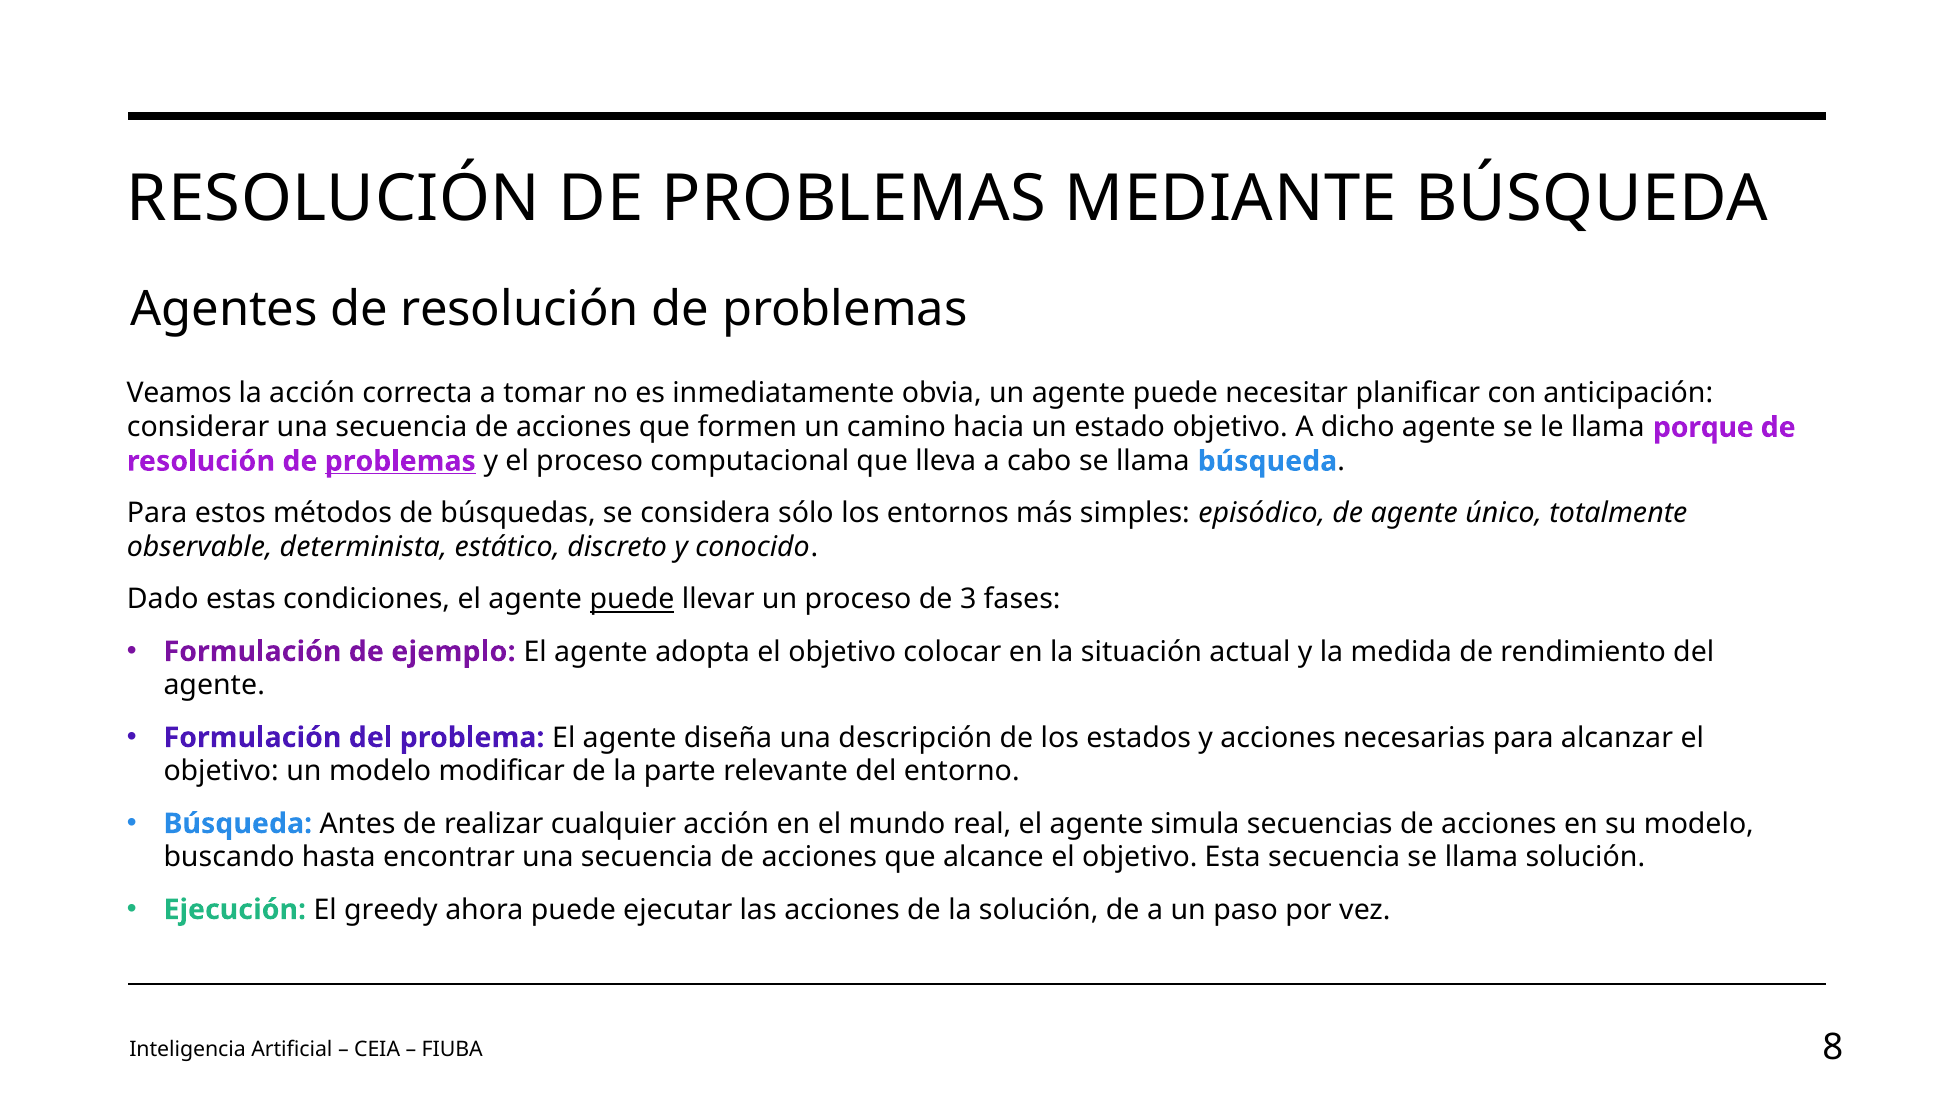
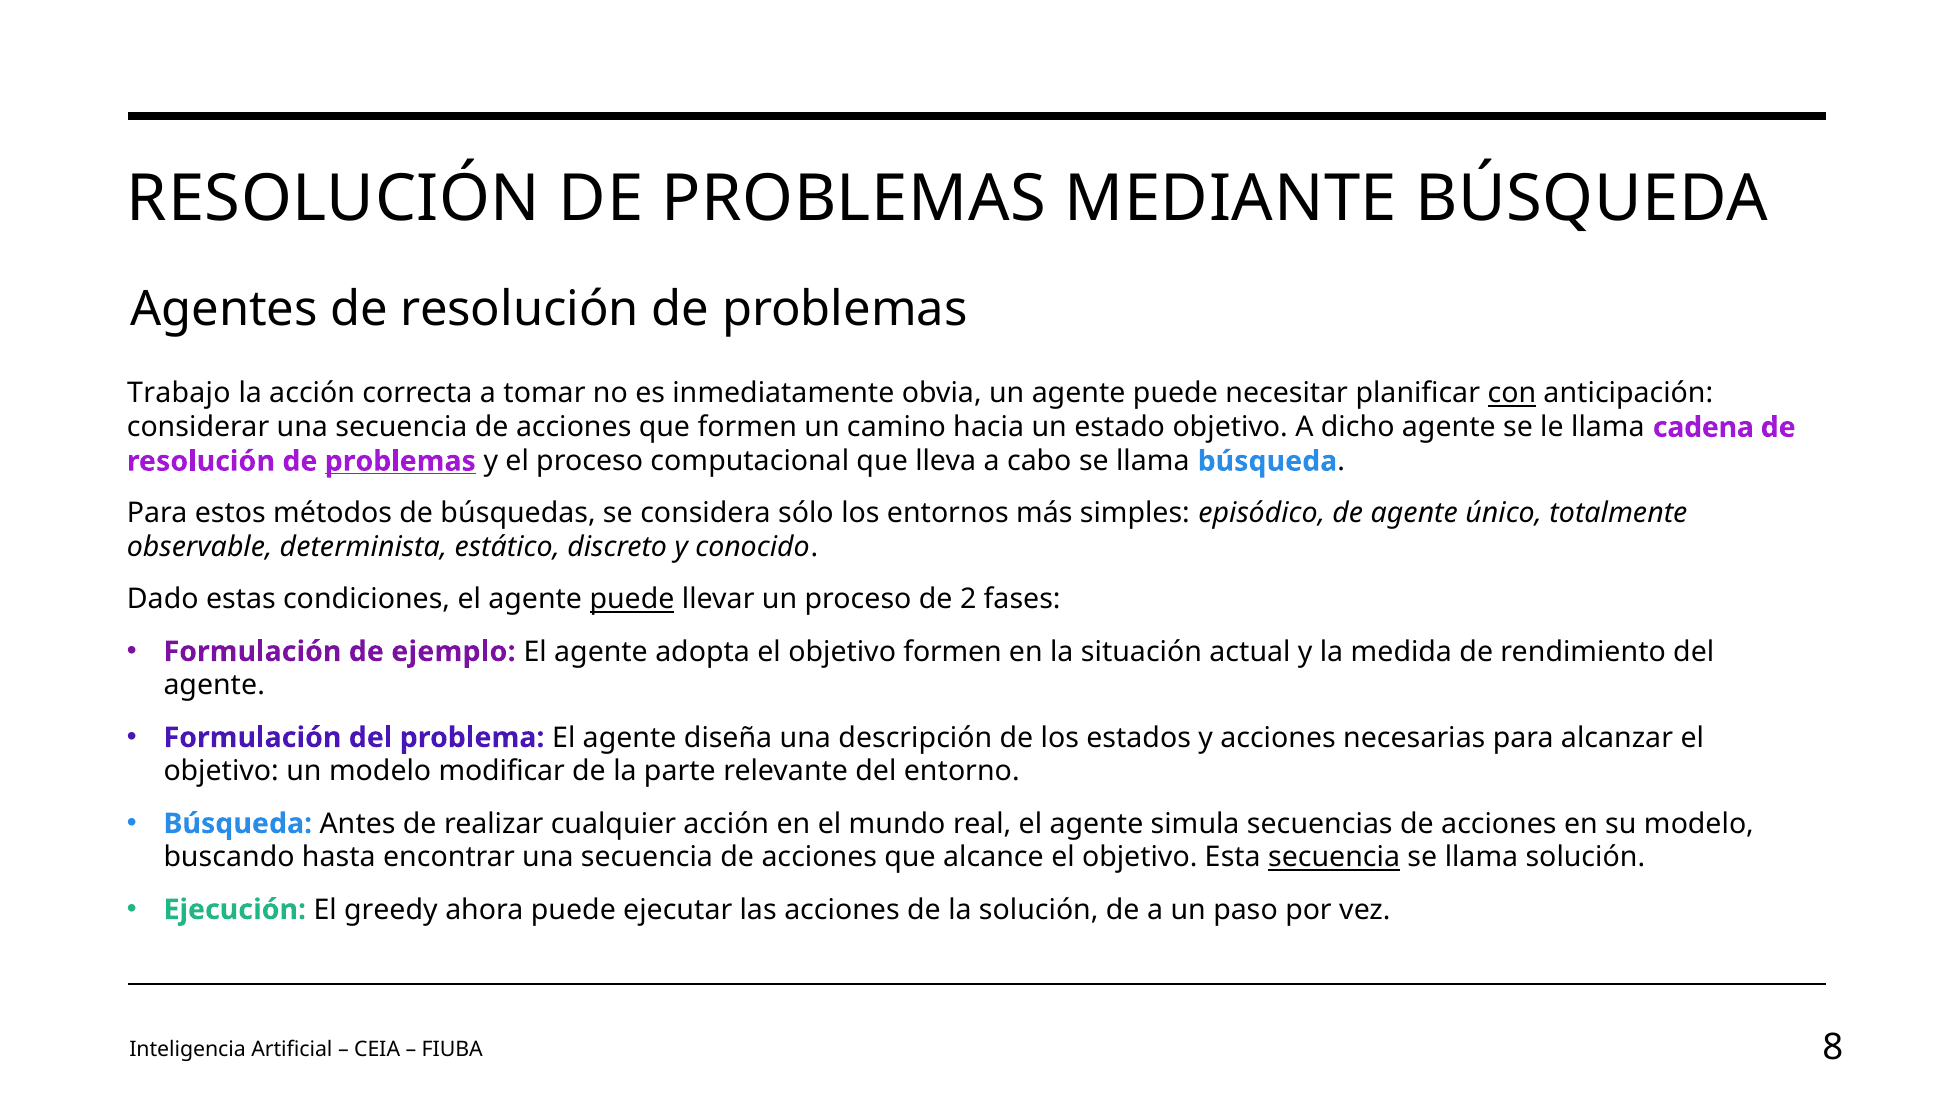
Veamos: Veamos -> Trabajo (179, 394)
con underline: none -> present (1512, 394)
porque: porque -> cadena (1703, 427)
3: 3 -> 2 (968, 600)
objetivo colocar: colocar -> formen (953, 652)
secuencia underline: none -> present (1334, 858)
